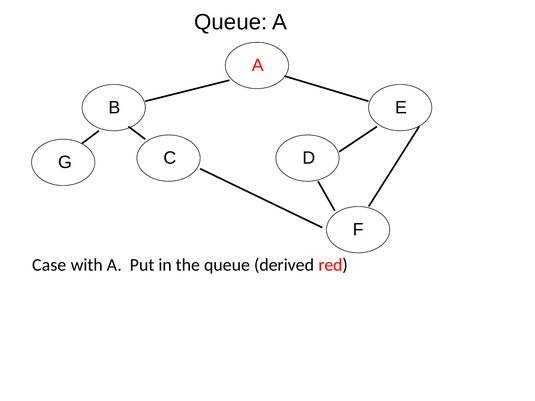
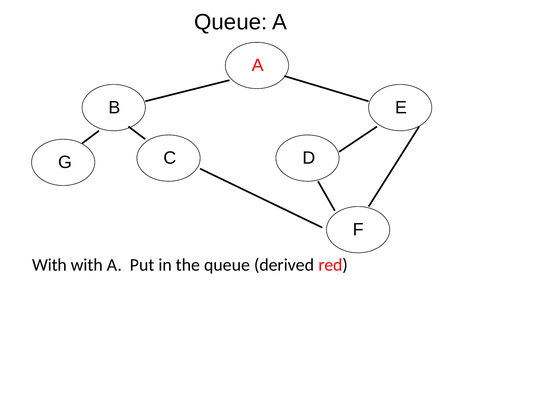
Case: Case -> With (49, 265)
